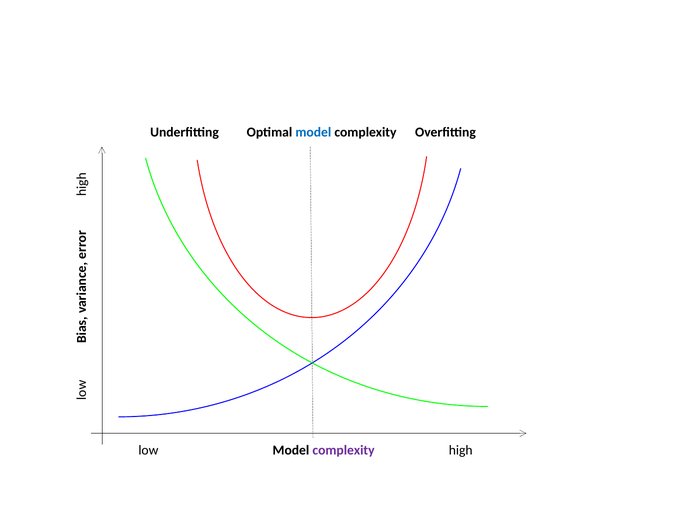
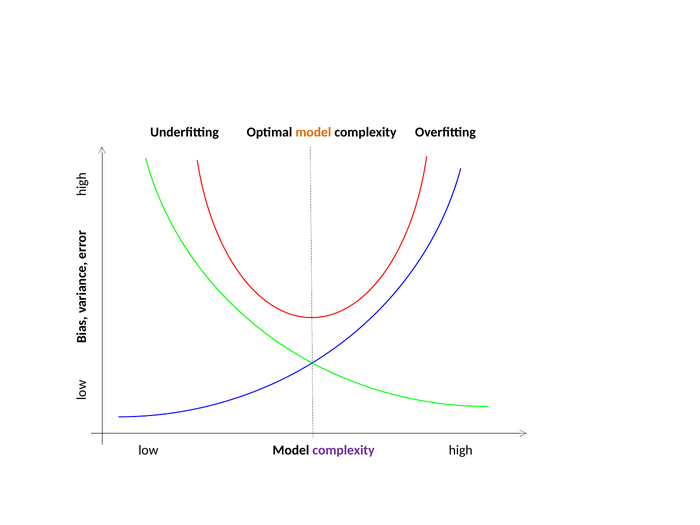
model colour: blue -> orange (313, 132)
